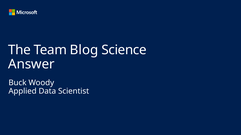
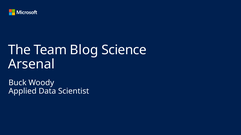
Answer: Answer -> Arsenal (31, 64)
